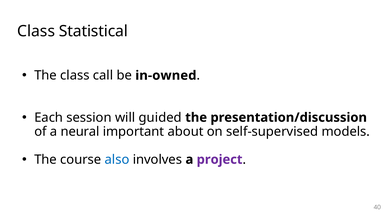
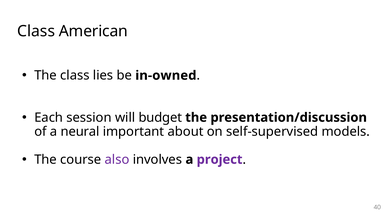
Statistical: Statistical -> American (93, 31)
call: call -> lies (103, 76)
guided: guided -> budget (160, 118)
also colour: blue -> purple (117, 160)
